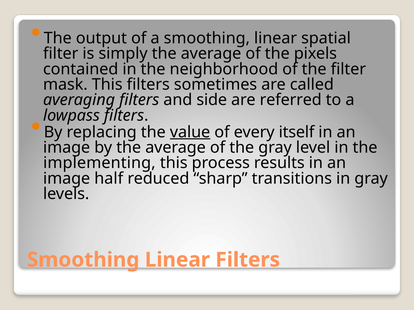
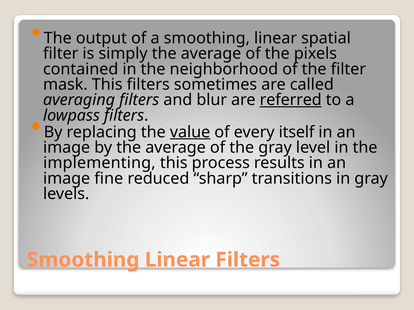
side: side -> blur (212, 100)
referred underline: none -> present (291, 100)
half: half -> fine (109, 179)
